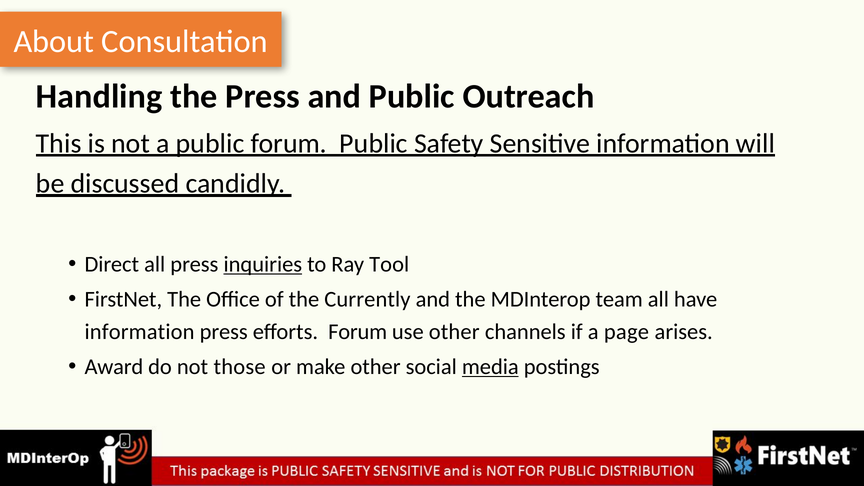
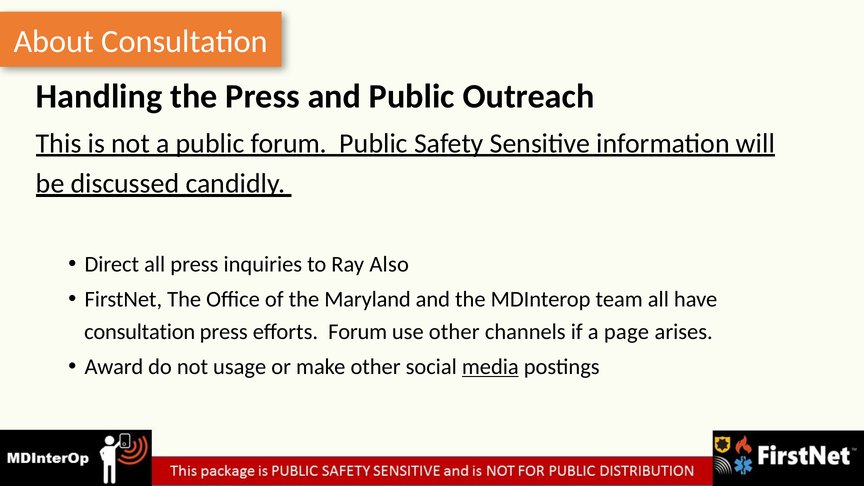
inquiries underline: present -> none (263, 264)
Tool: Tool -> Also (389, 264)
Currently: Currently -> Maryland (368, 299)
information: information -> consultation (140, 332)
those: those -> usage (240, 367)
